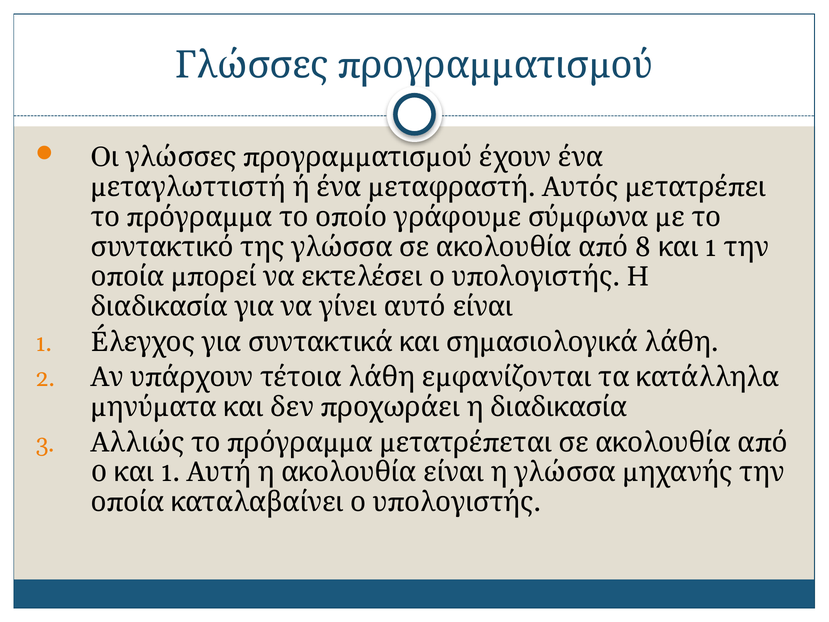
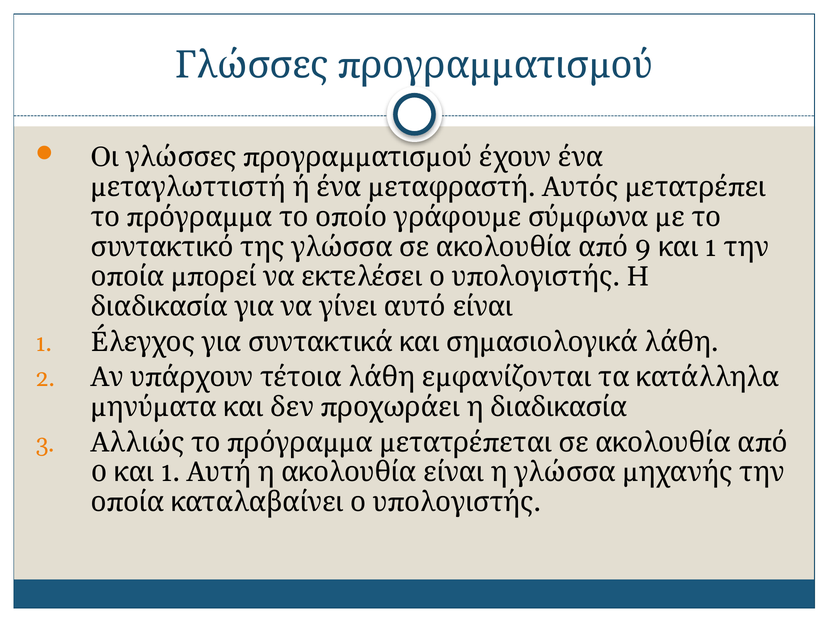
8: 8 -> 9 (643, 247)
